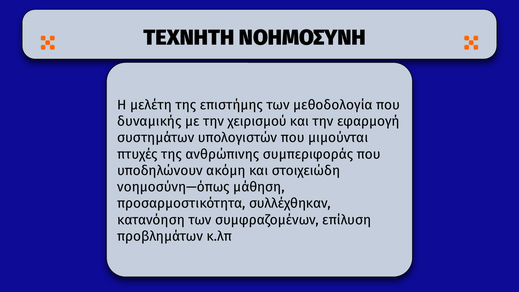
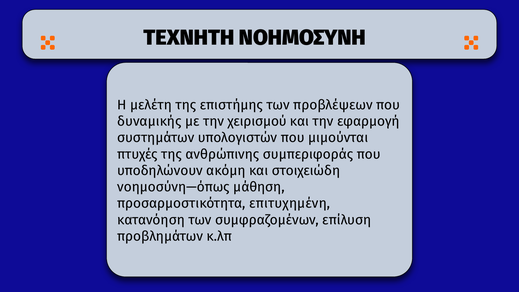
μεθοδολογία: μεθοδολογία -> προβλέψεων (333, 105)
συλλέχθηκαν: συλλέχθηκαν -> επιτυχημένη (290, 203)
